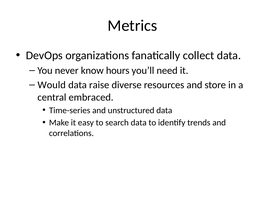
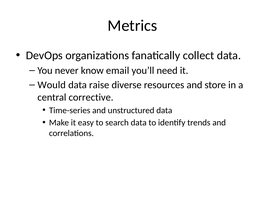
hours: hours -> email (118, 71)
embraced: embraced -> corrective (91, 98)
